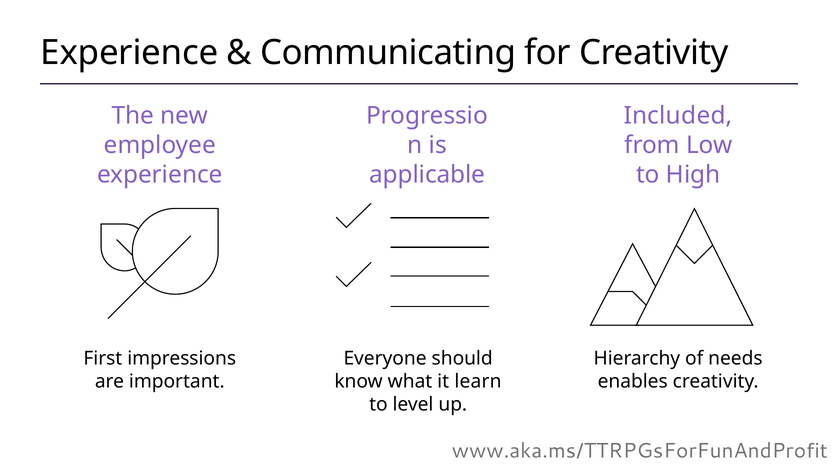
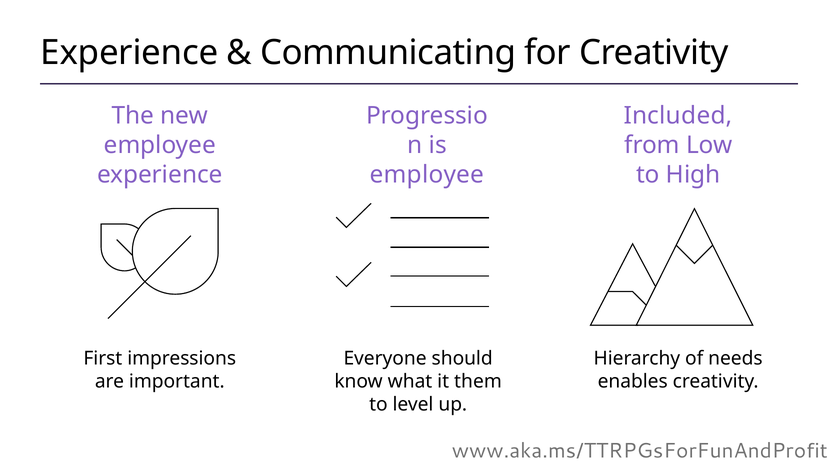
applicable: applicable -> employee (427, 175)
learn: learn -> them (478, 382)
